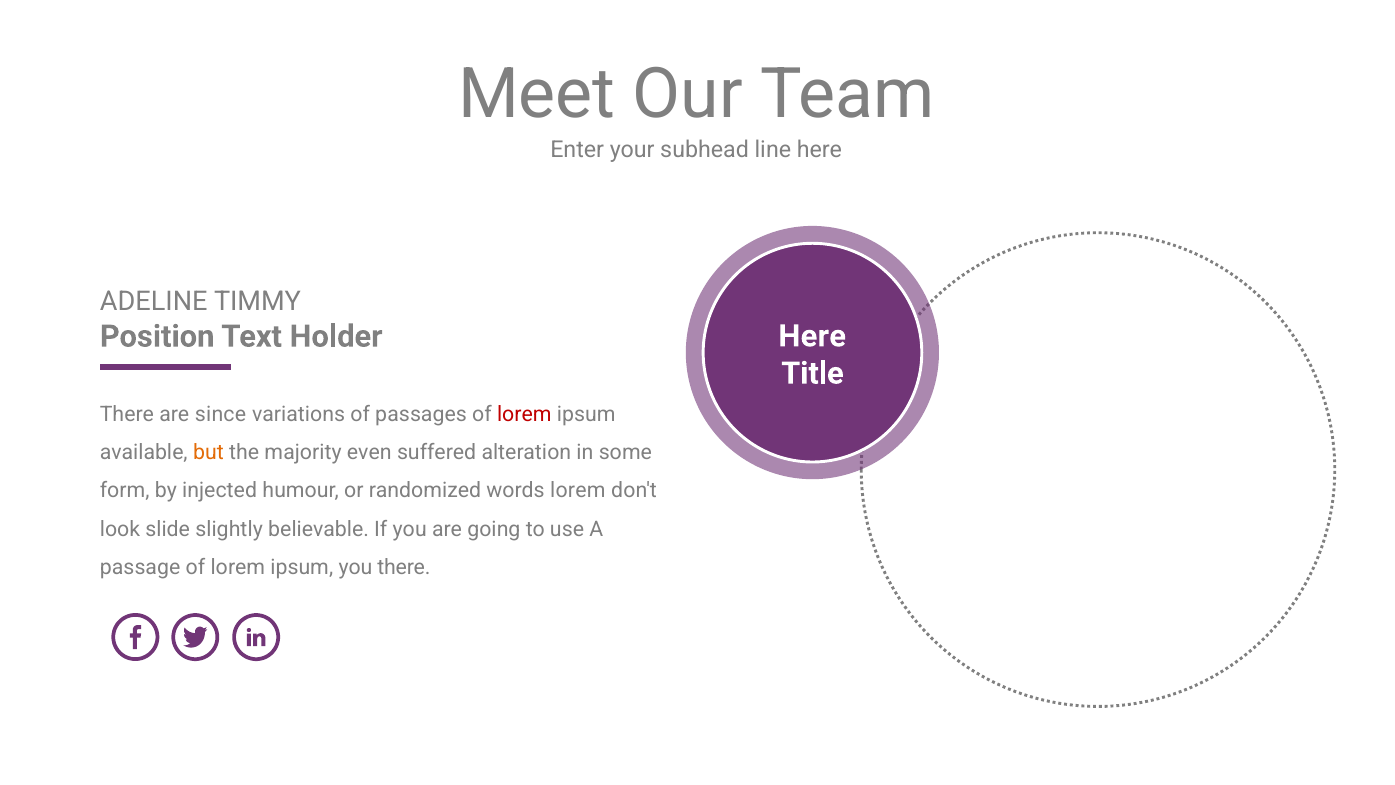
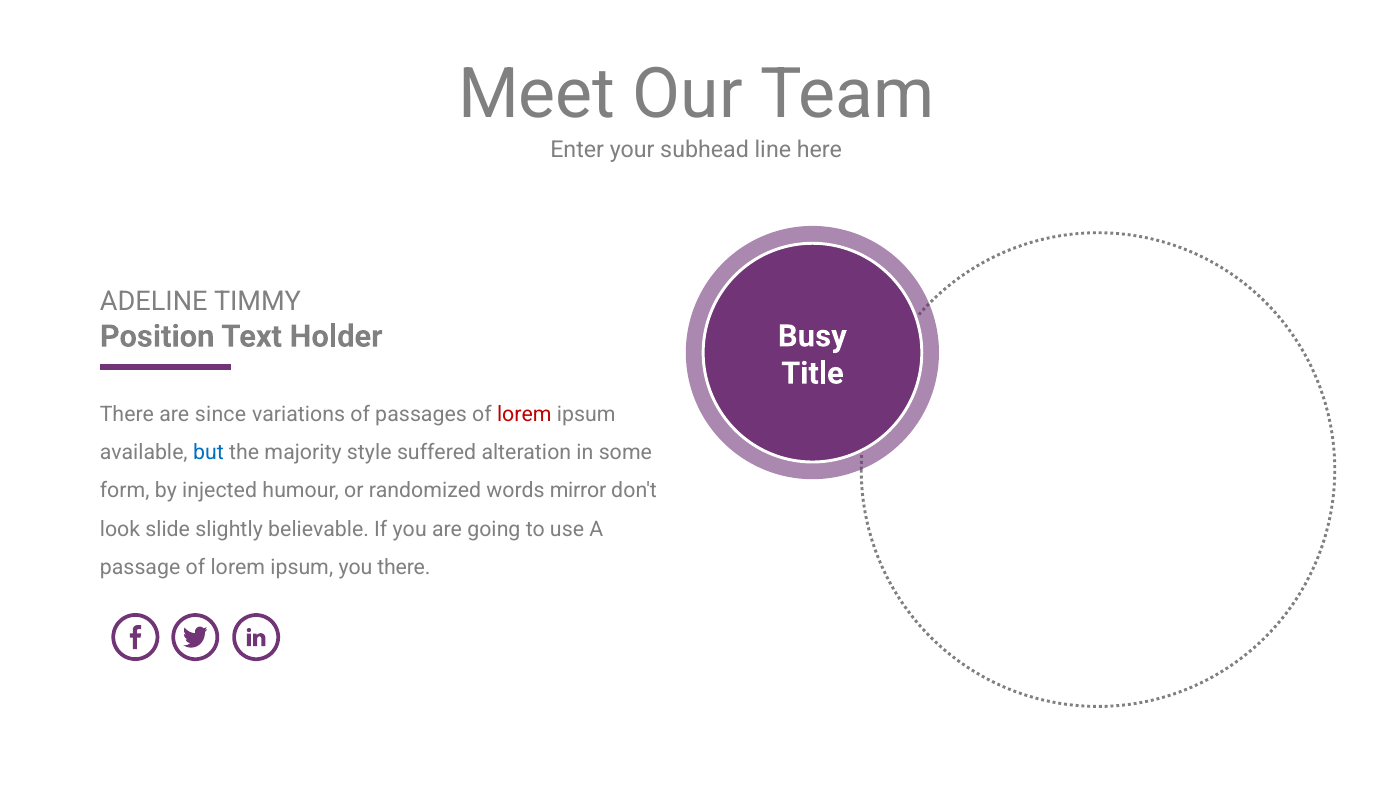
Holder Here: Here -> Busy (812, 336)
but colour: orange -> blue (208, 452)
even: even -> style (369, 452)
words lorem: lorem -> mirror (578, 491)
